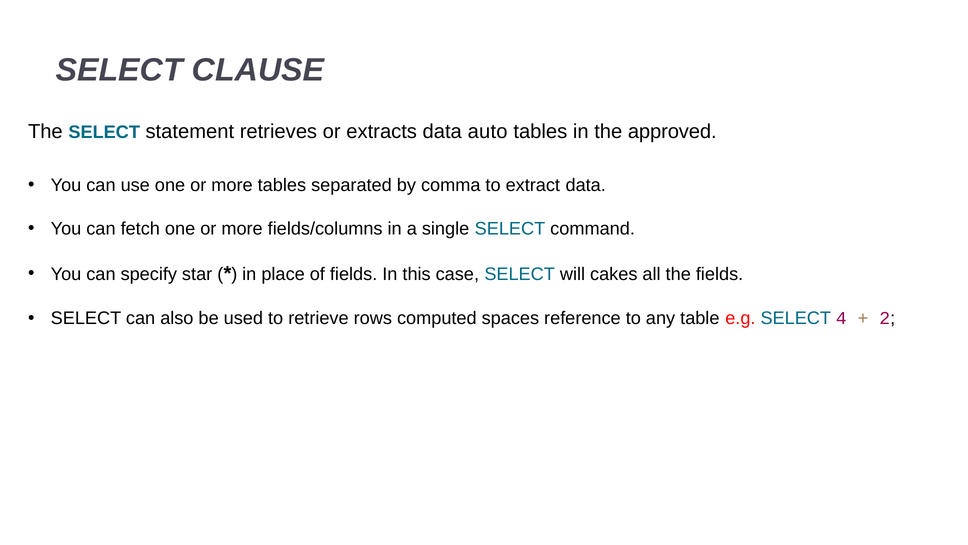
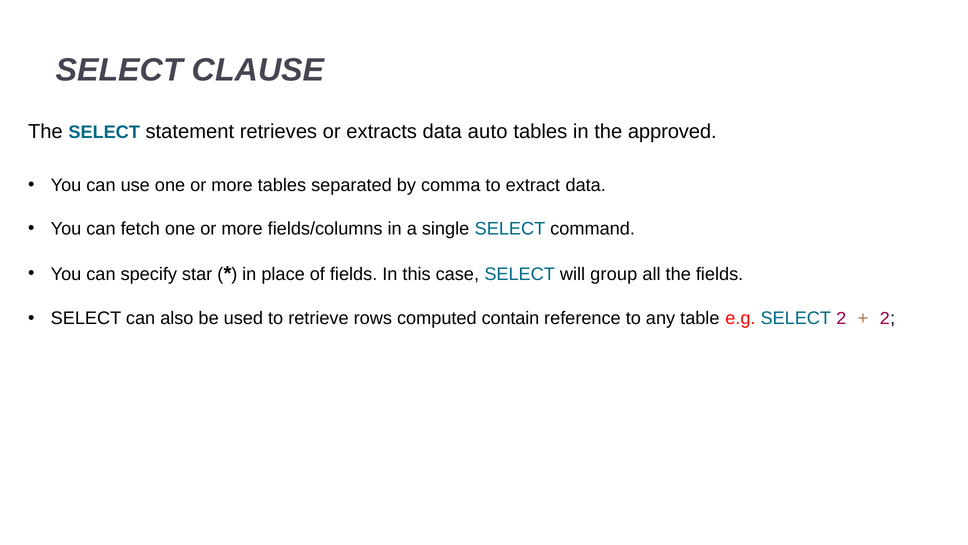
cakes: cakes -> group (614, 274)
spaces: spaces -> contain (510, 318)
SELECT 4: 4 -> 2 (841, 318)
